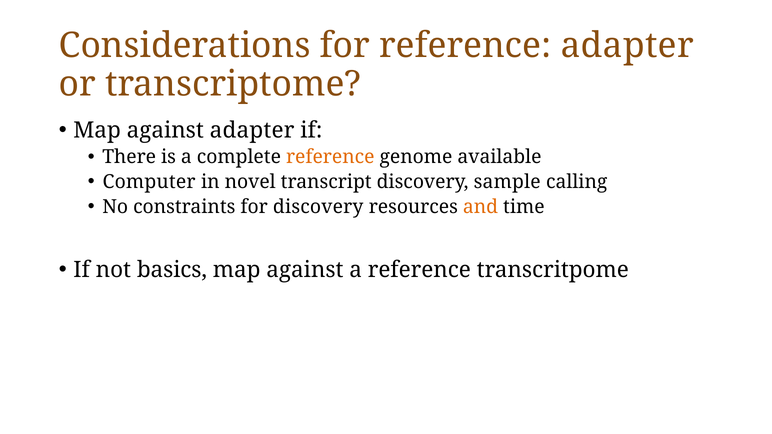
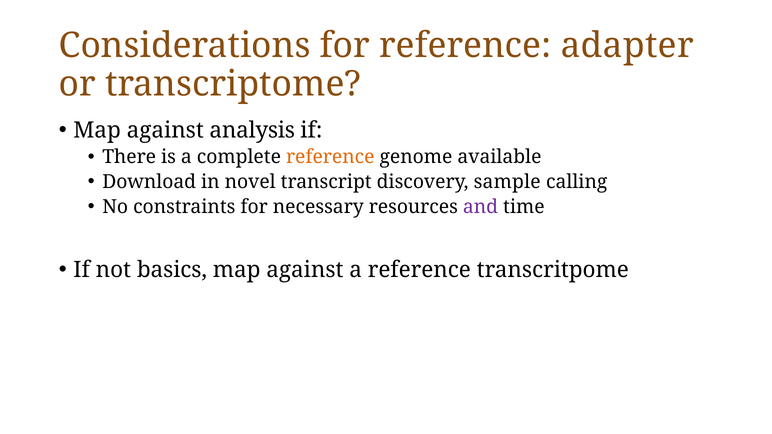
against adapter: adapter -> analysis (252, 131)
Computer: Computer -> Download (149, 182)
for discovery: discovery -> necessary (318, 207)
and colour: orange -> purple (480, 207)
